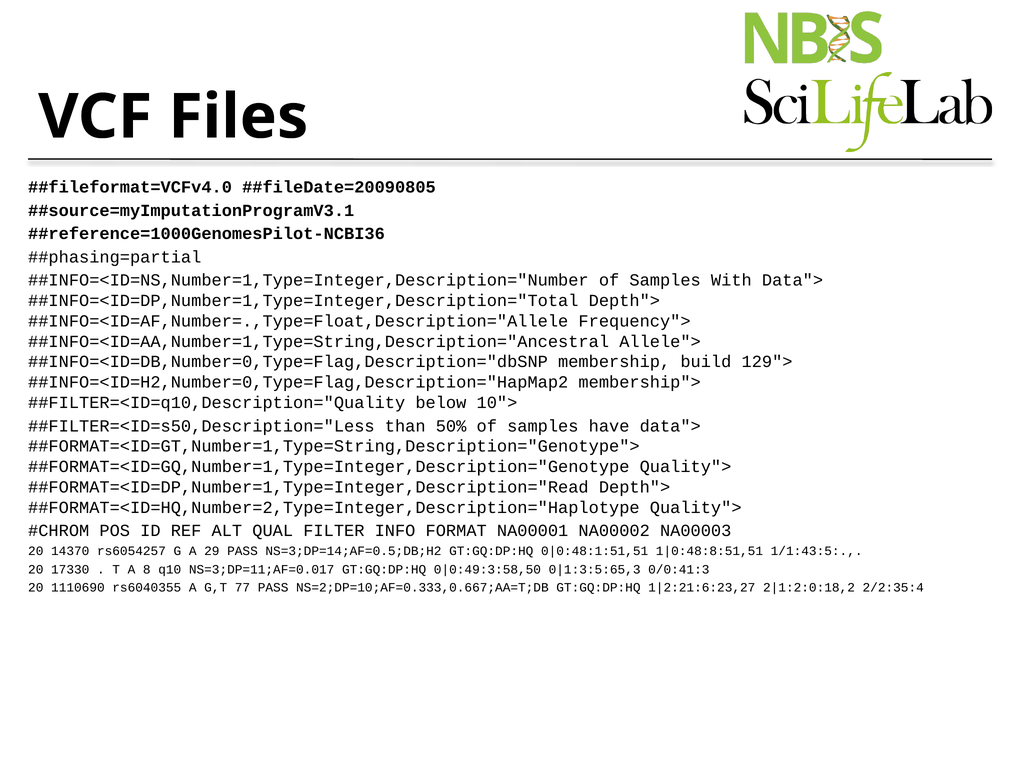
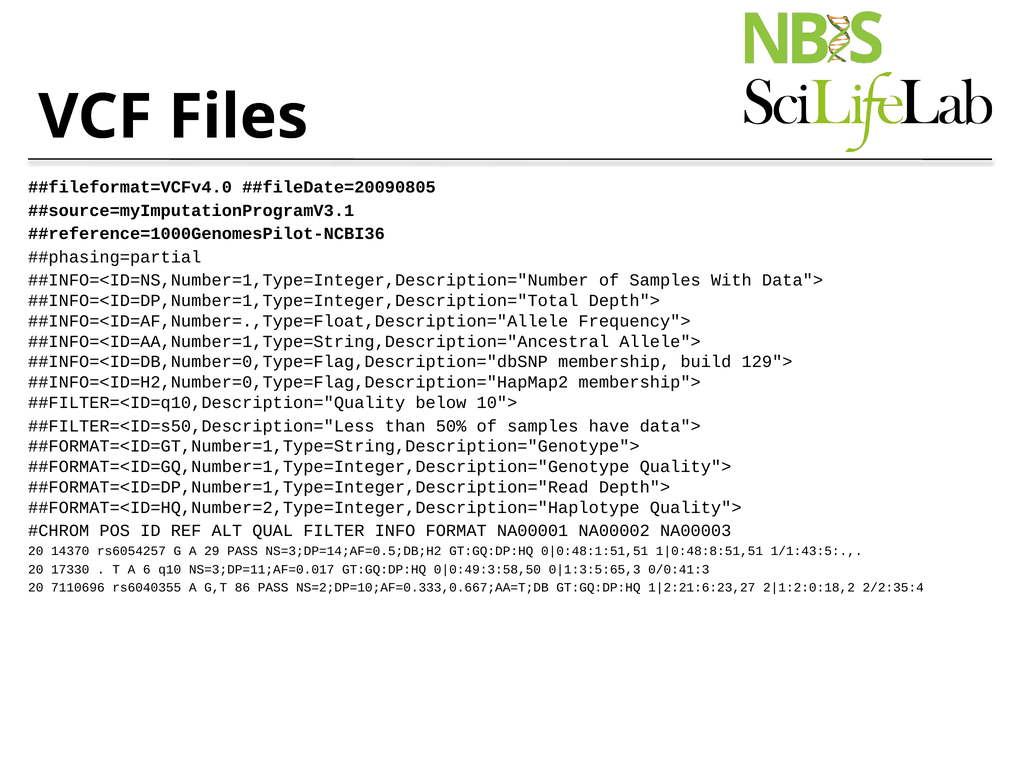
8: 8 -> 6 (147, 569)
1110690: 1110690 -> 7110696 (78, 588)
77: 77 -> 86 (242, 588)
